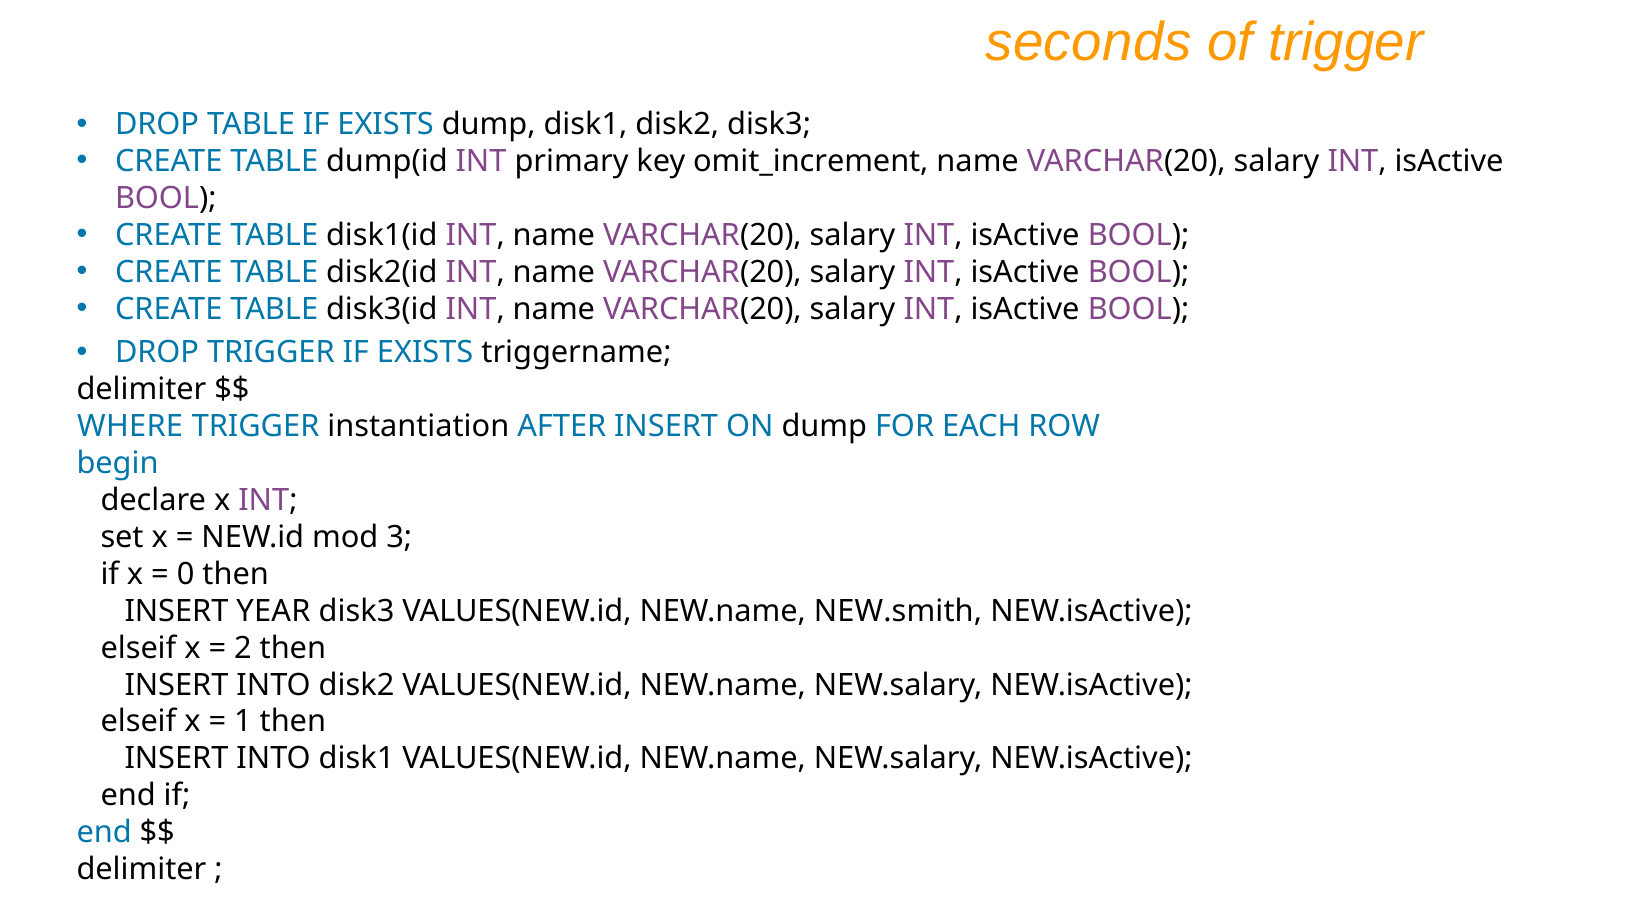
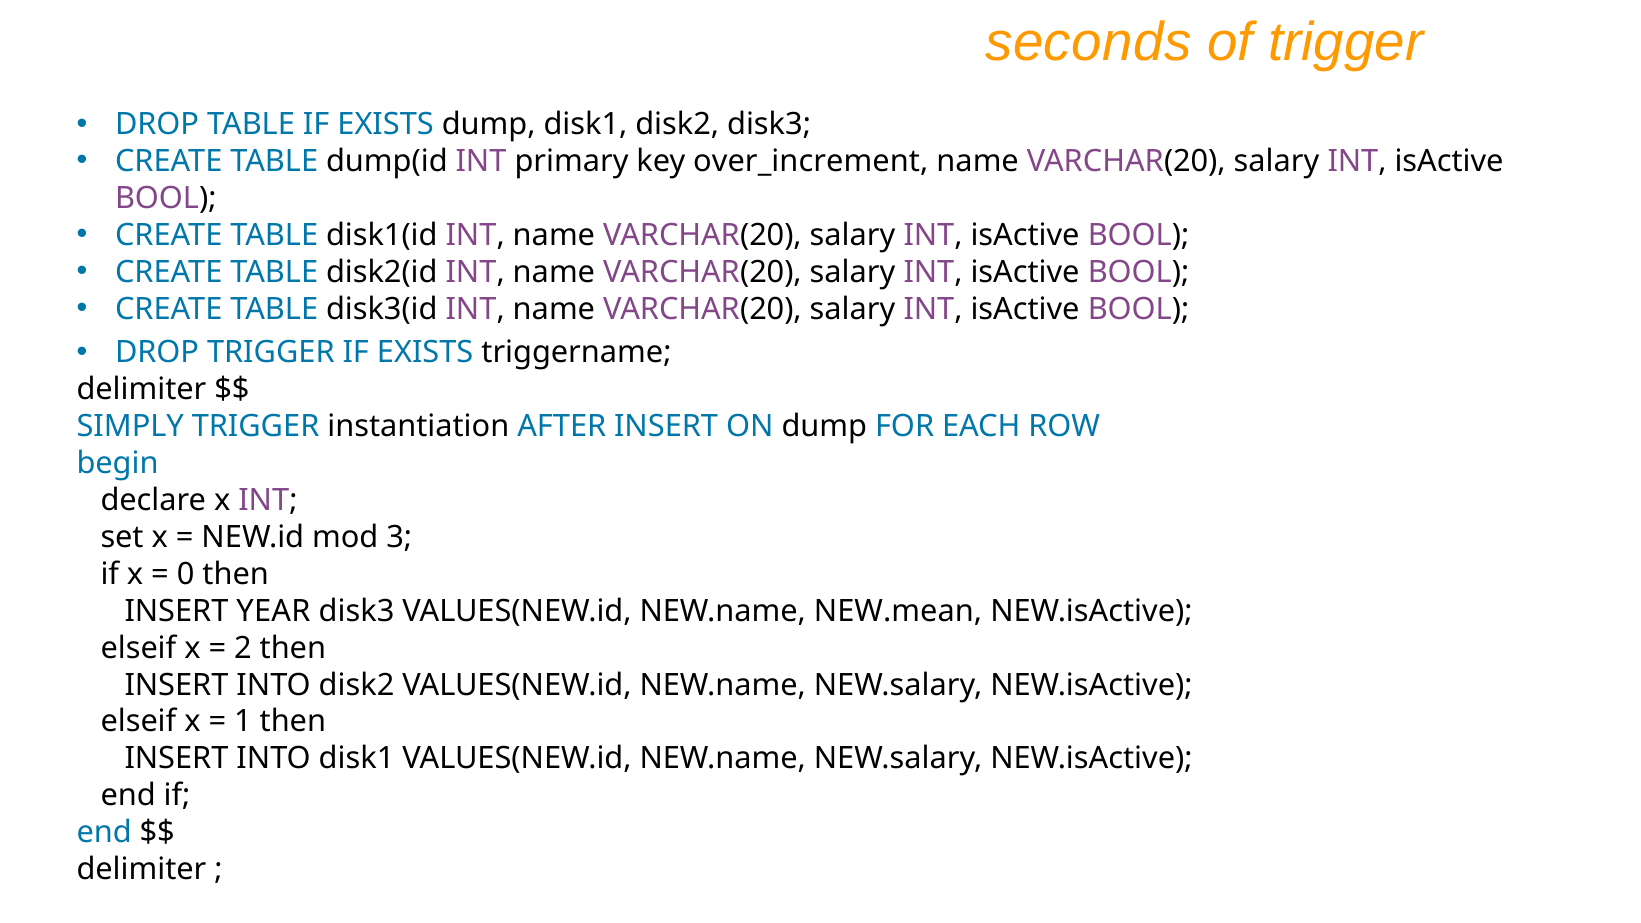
omit_increment: omit_increment -> over_increment (811, 161)
WHERE: WHERE -> SIMPLY (130, 426)
NEW.smith: NEW.smith -> NEW.mean (898, 611)
